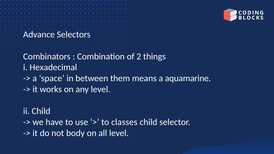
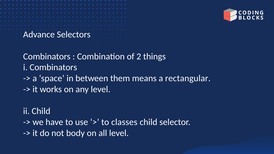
i Hexadecimal: Hexadecimal -> Combinators (53, 67)
aquamarine: aquamarine -> rectangular (188, 78)
